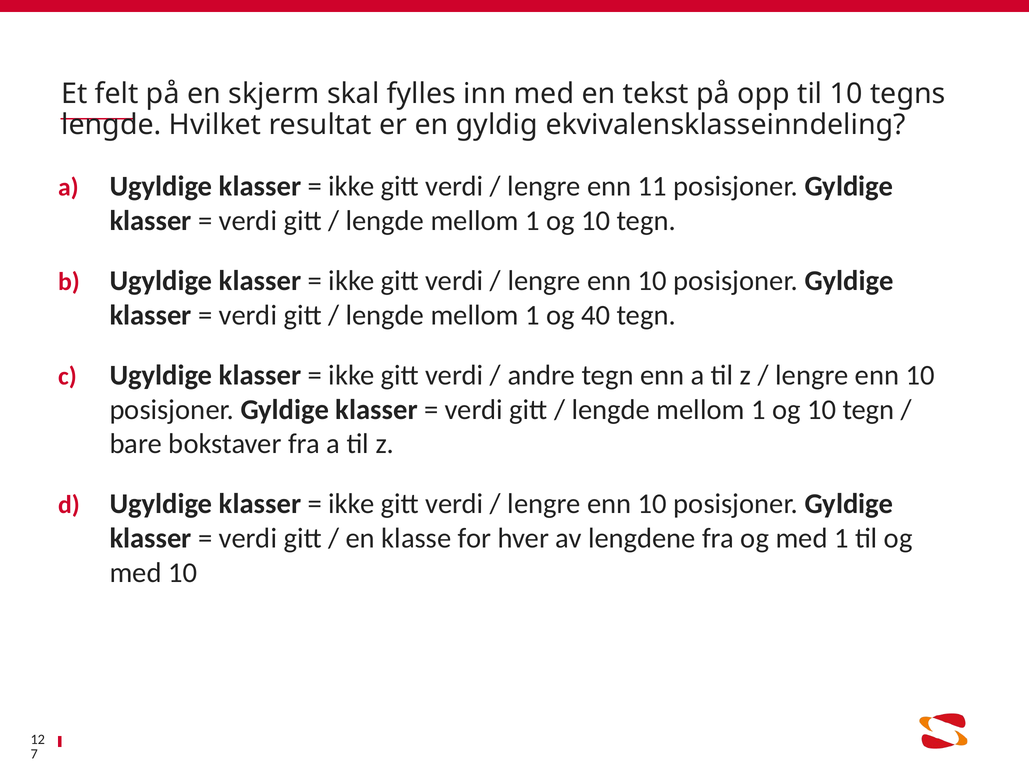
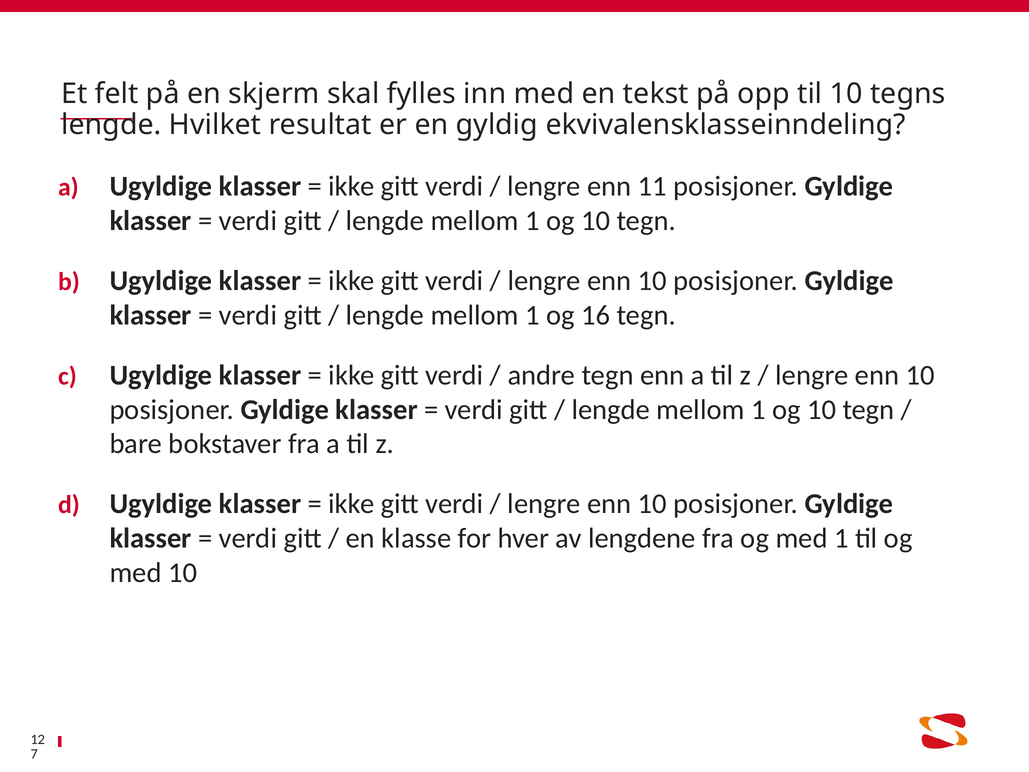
40: 40 -> 16 (596, 315)
